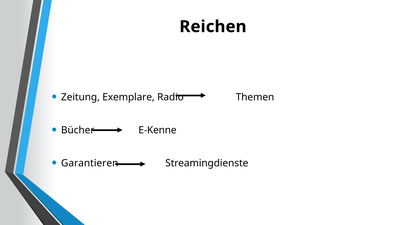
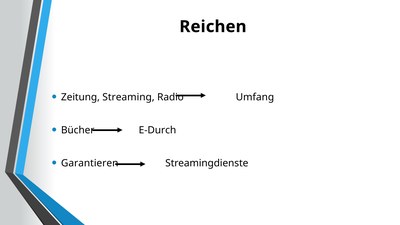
Exemplare: Exemplare -> Streaming (128, 97)
Themen: Themen -> Umfang (255, 97)
E-Kenne: E-Kenne -> E-Durch (157, 130)
